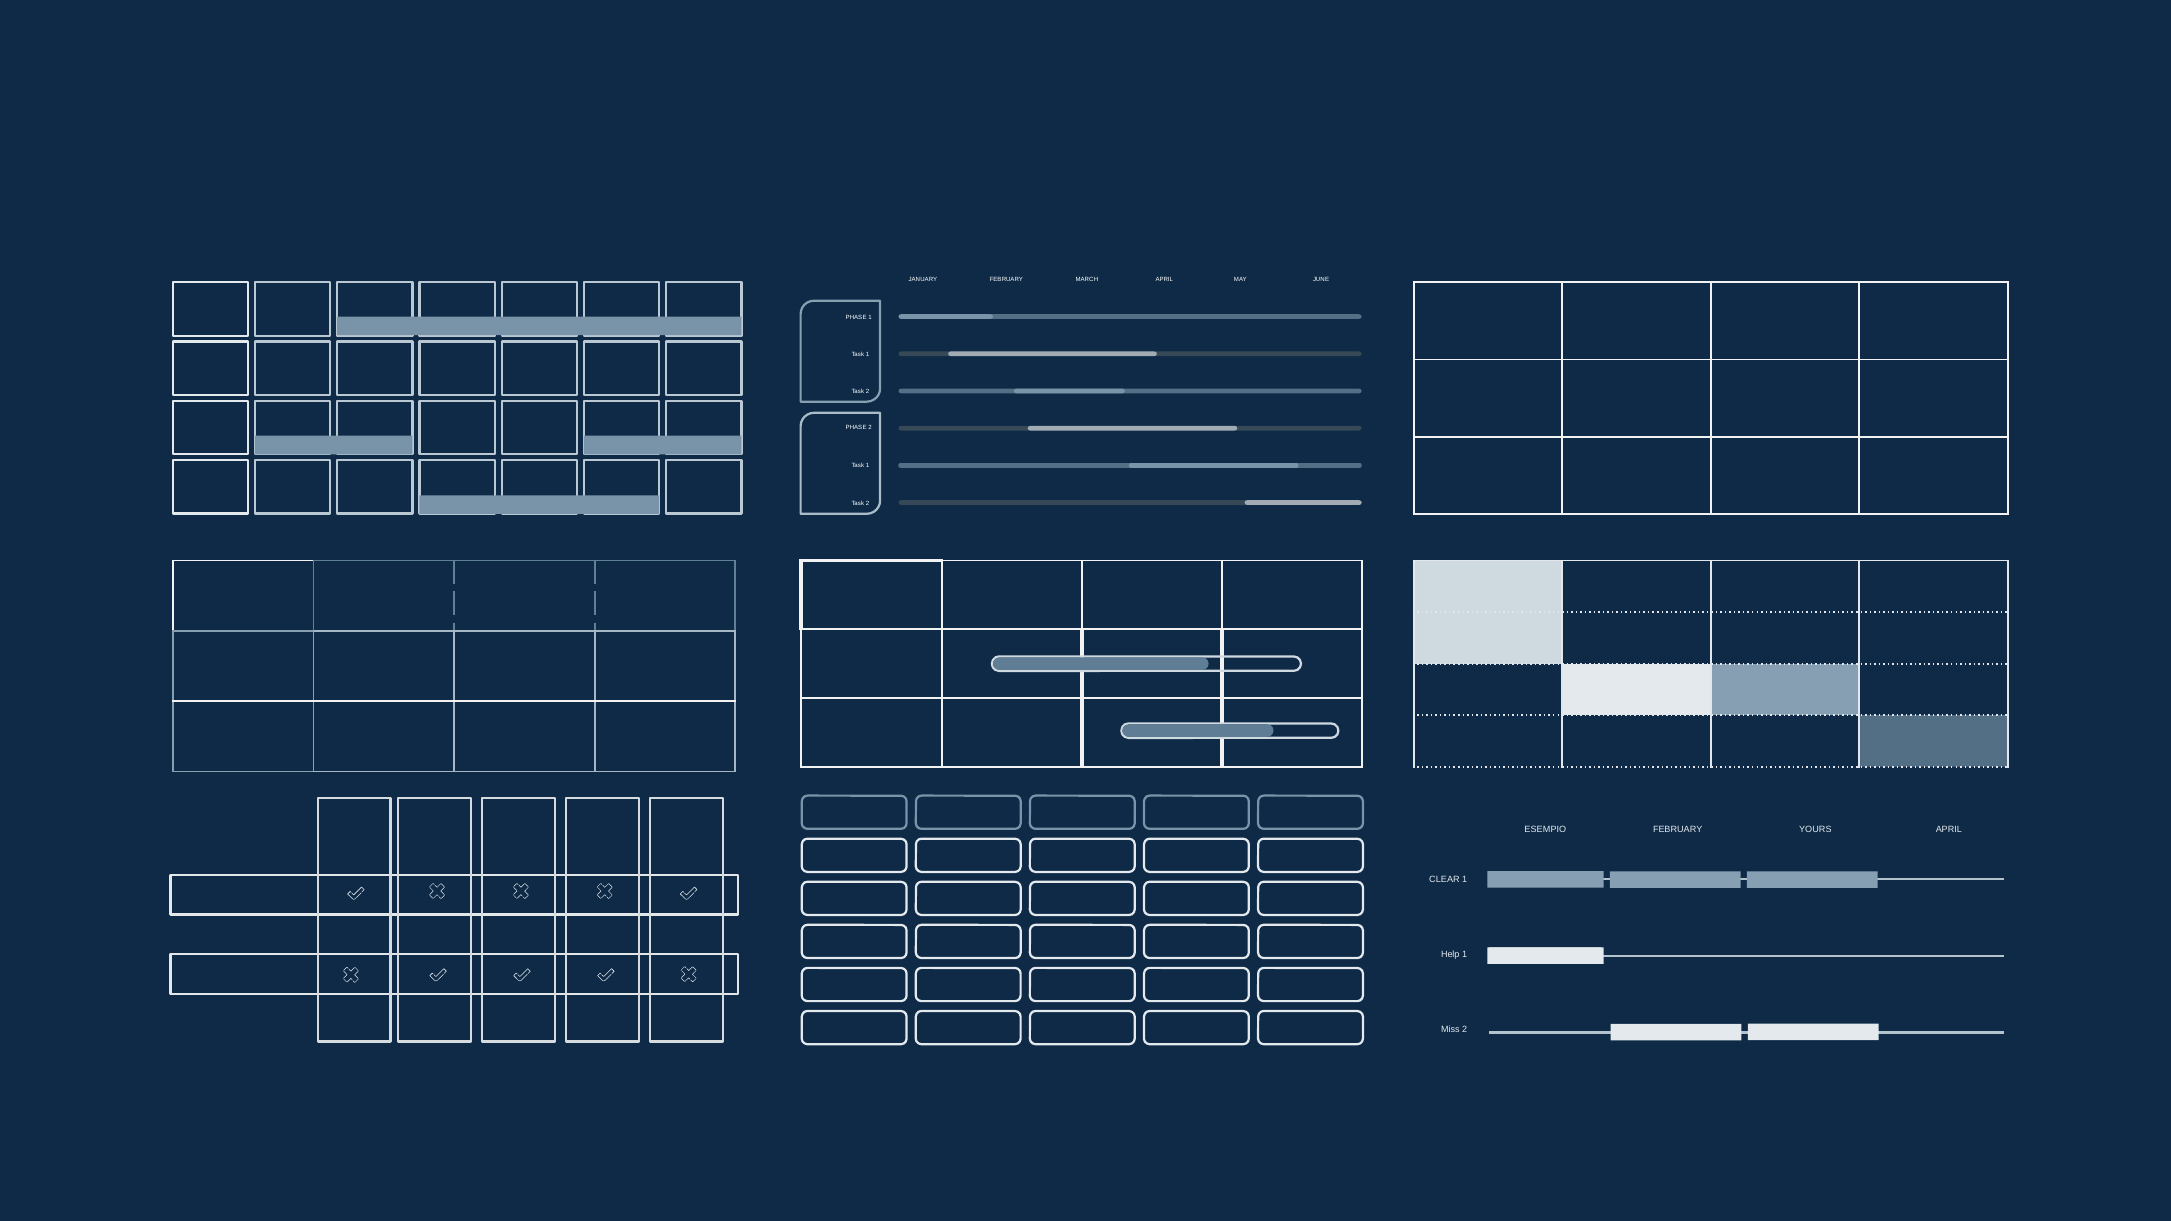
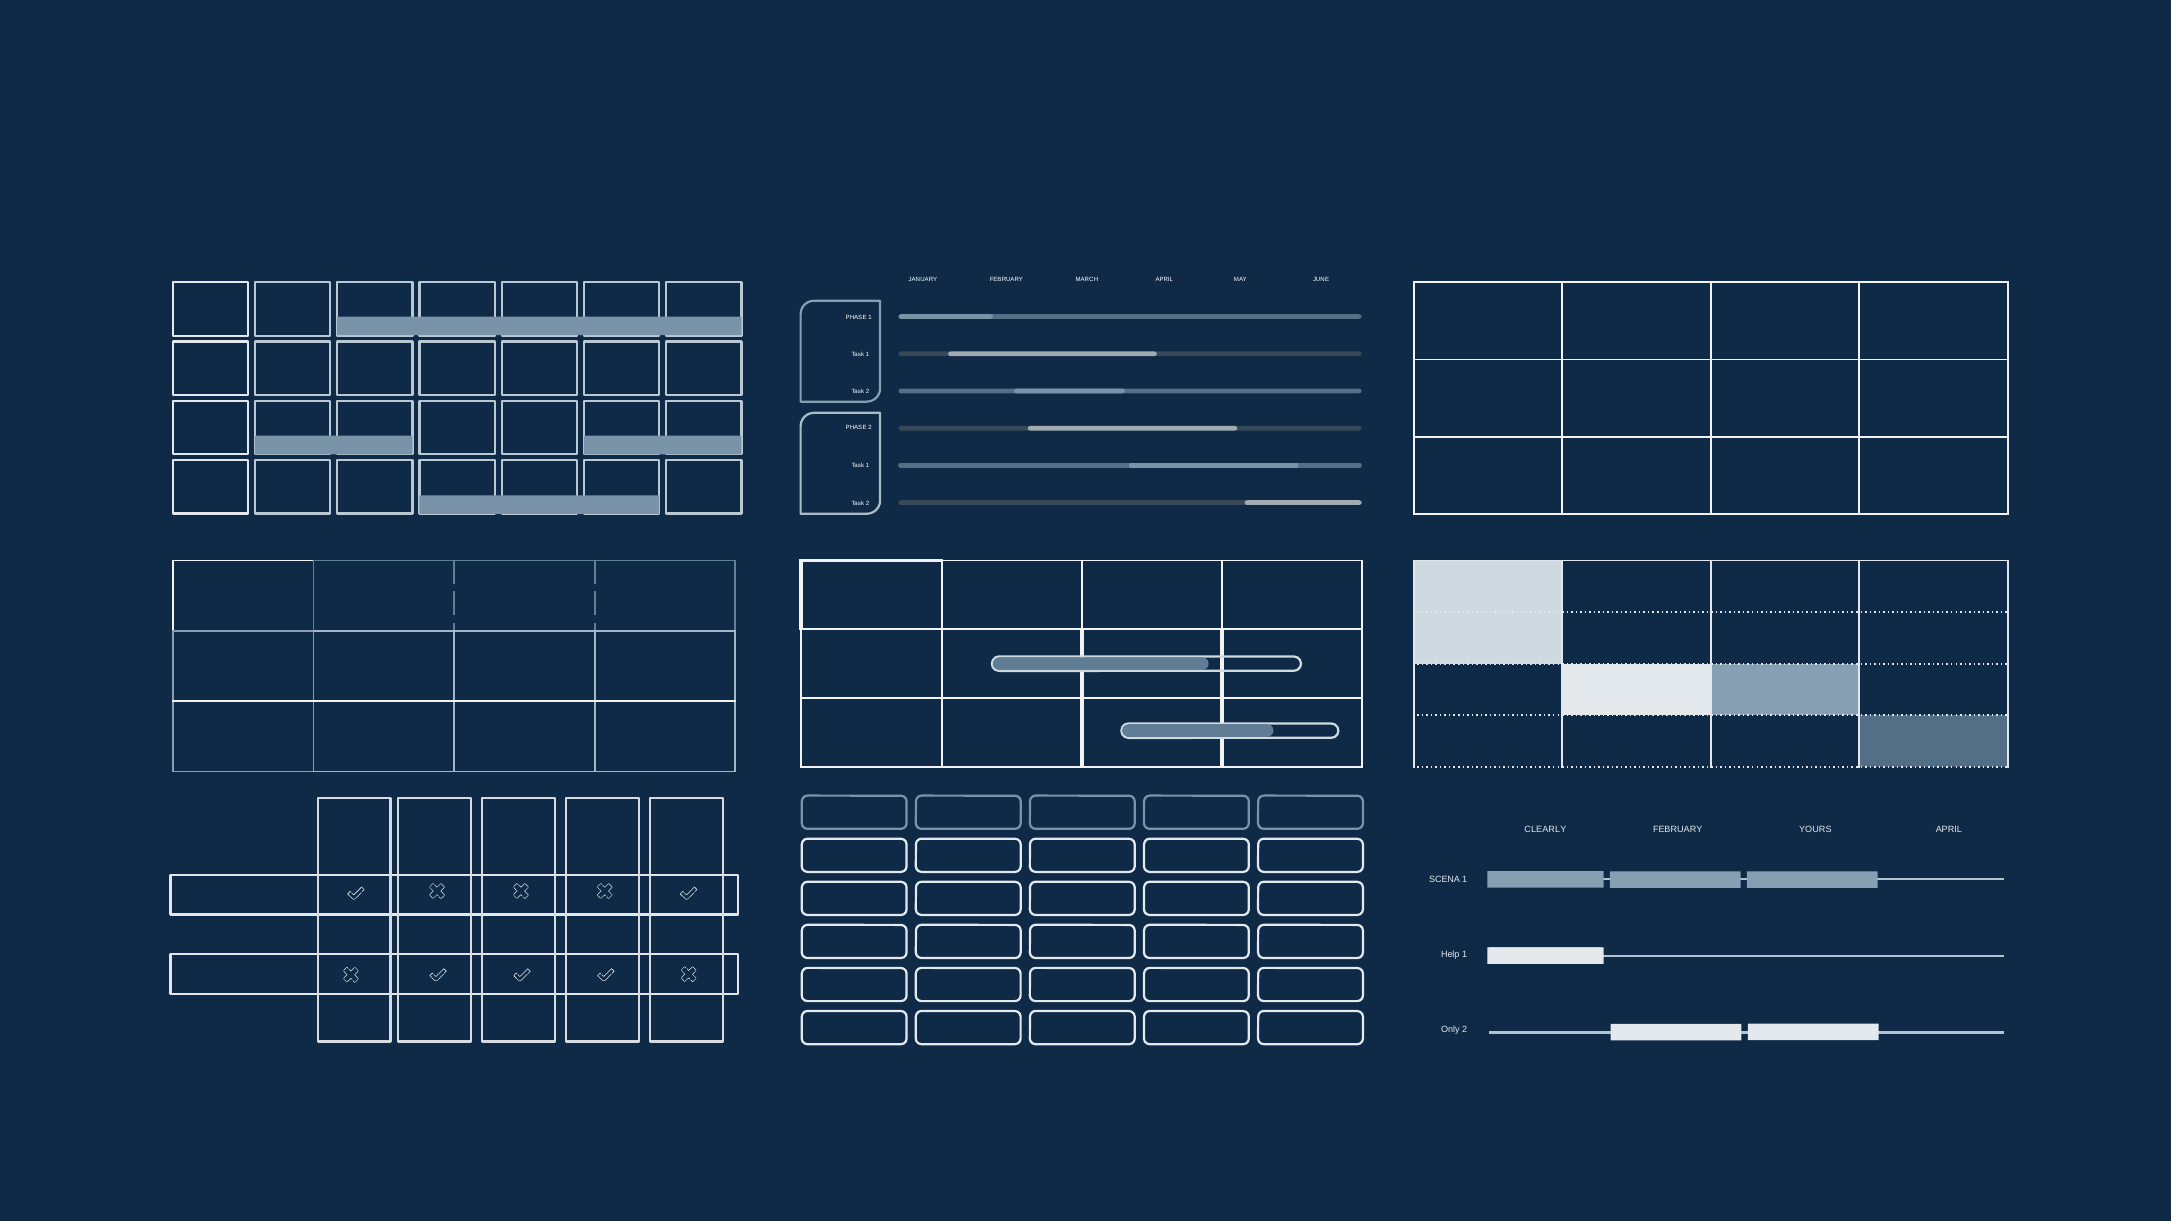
ESEMPIO: ESEMPIO -> CLEARLY (1545, 830)
CLEAR: CLEAR -> SCENA (1445, 880)
Miss: Miss -> Only (1450, 1030)
